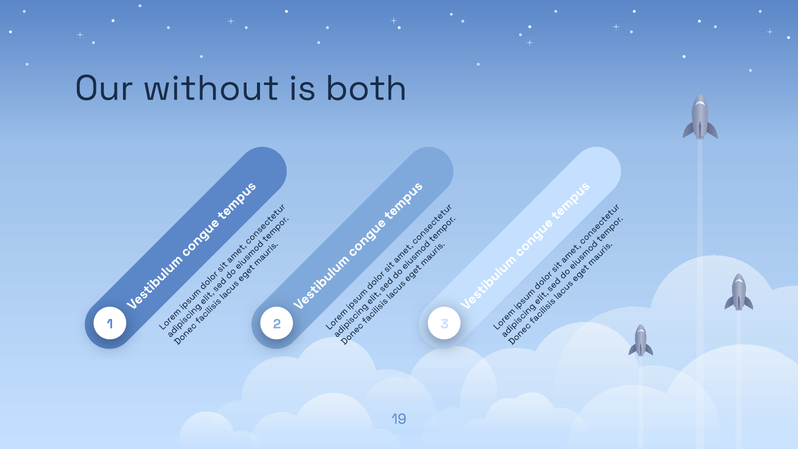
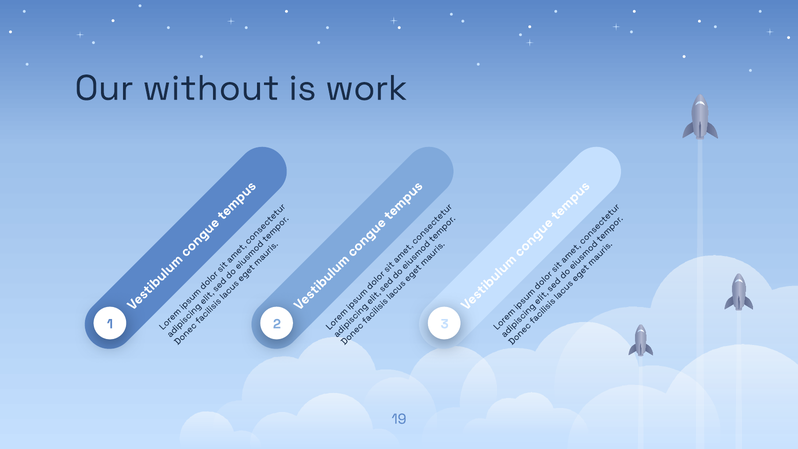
both: both -> work (366, 88)
